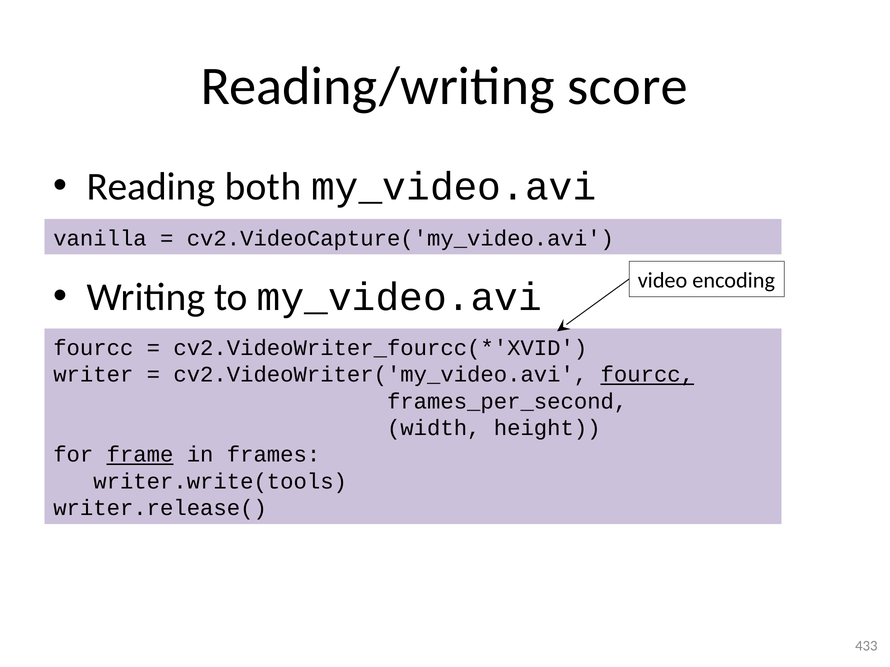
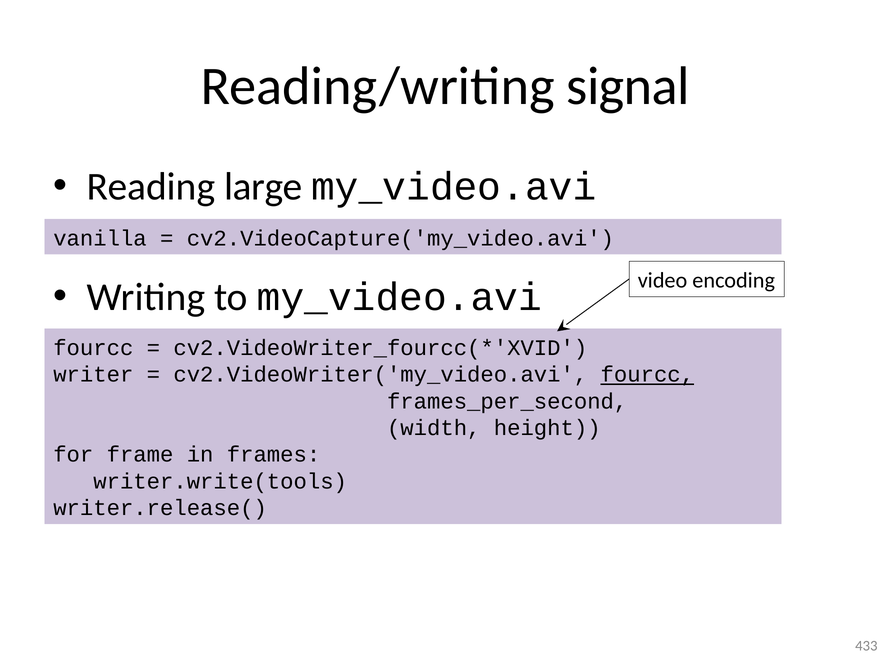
score: score -> signal (628, 86)
both: both -> large (263, 187)
frame underline: present -> none (140, 455)
